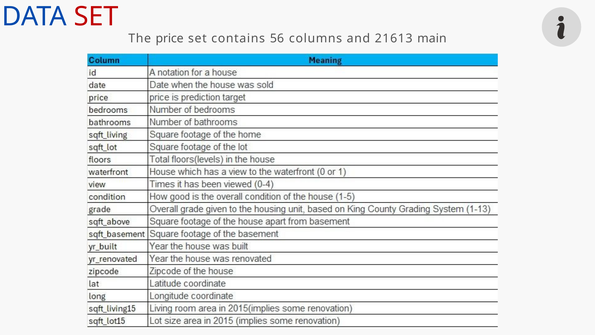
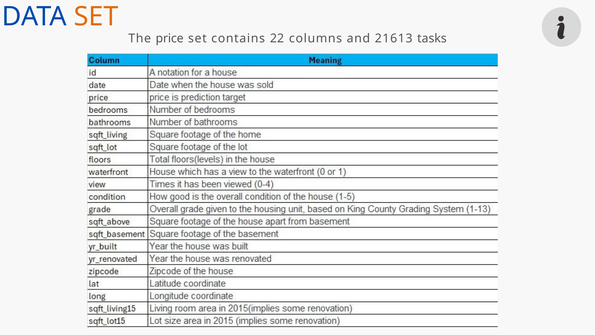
SET colour: red -> orange (96, 17)
56: 56 -> 22 (277, 38)
main: main -> tasks (432, 38)
